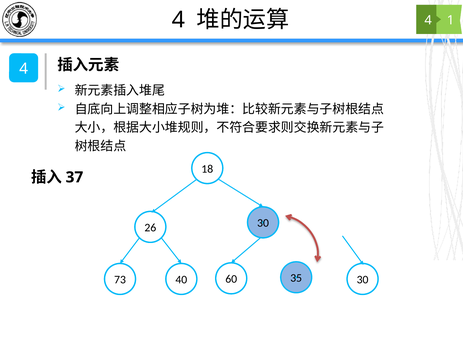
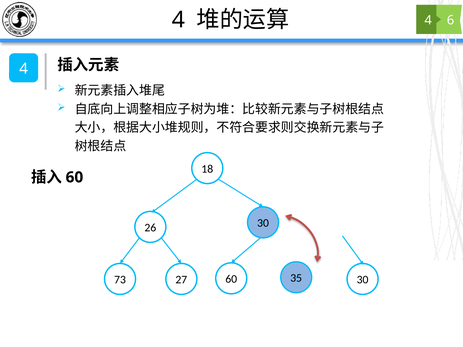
1: 1 -> 6 (451, 20)
37: 37 -> 60 (74, 177)
40: 40 -> 27 (181, 280)
